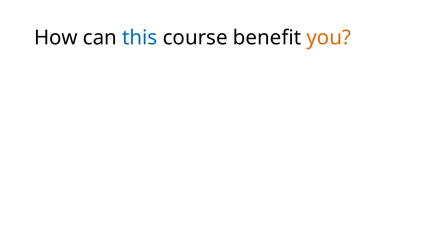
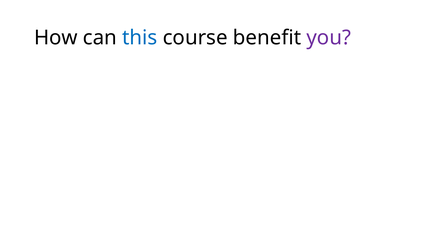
you colour: orange -> purple (329, 38)
